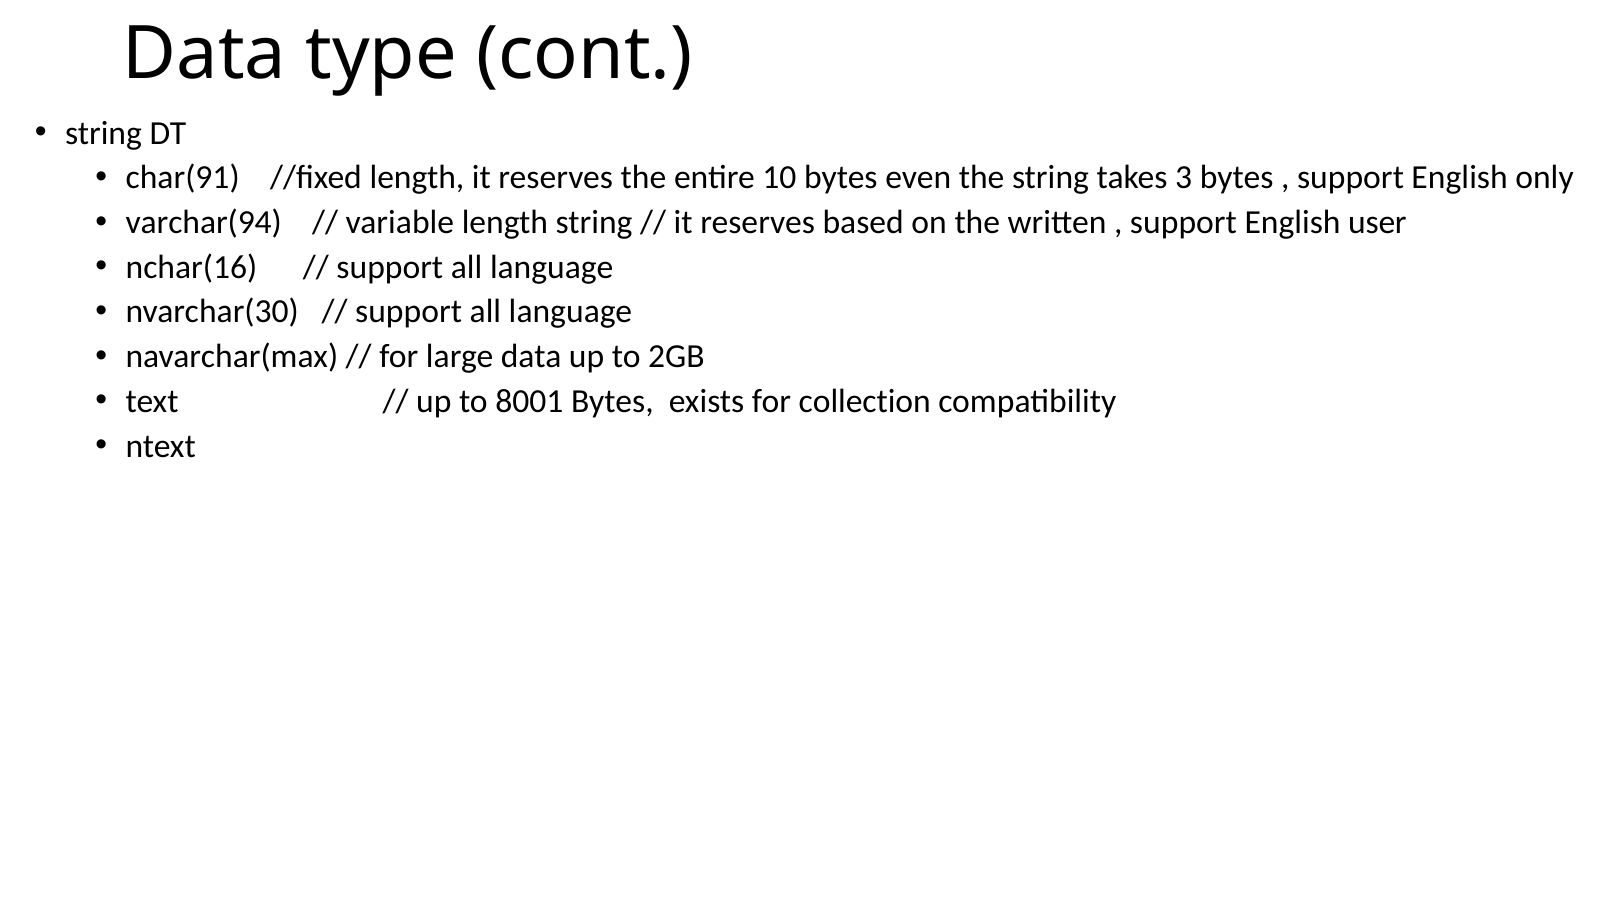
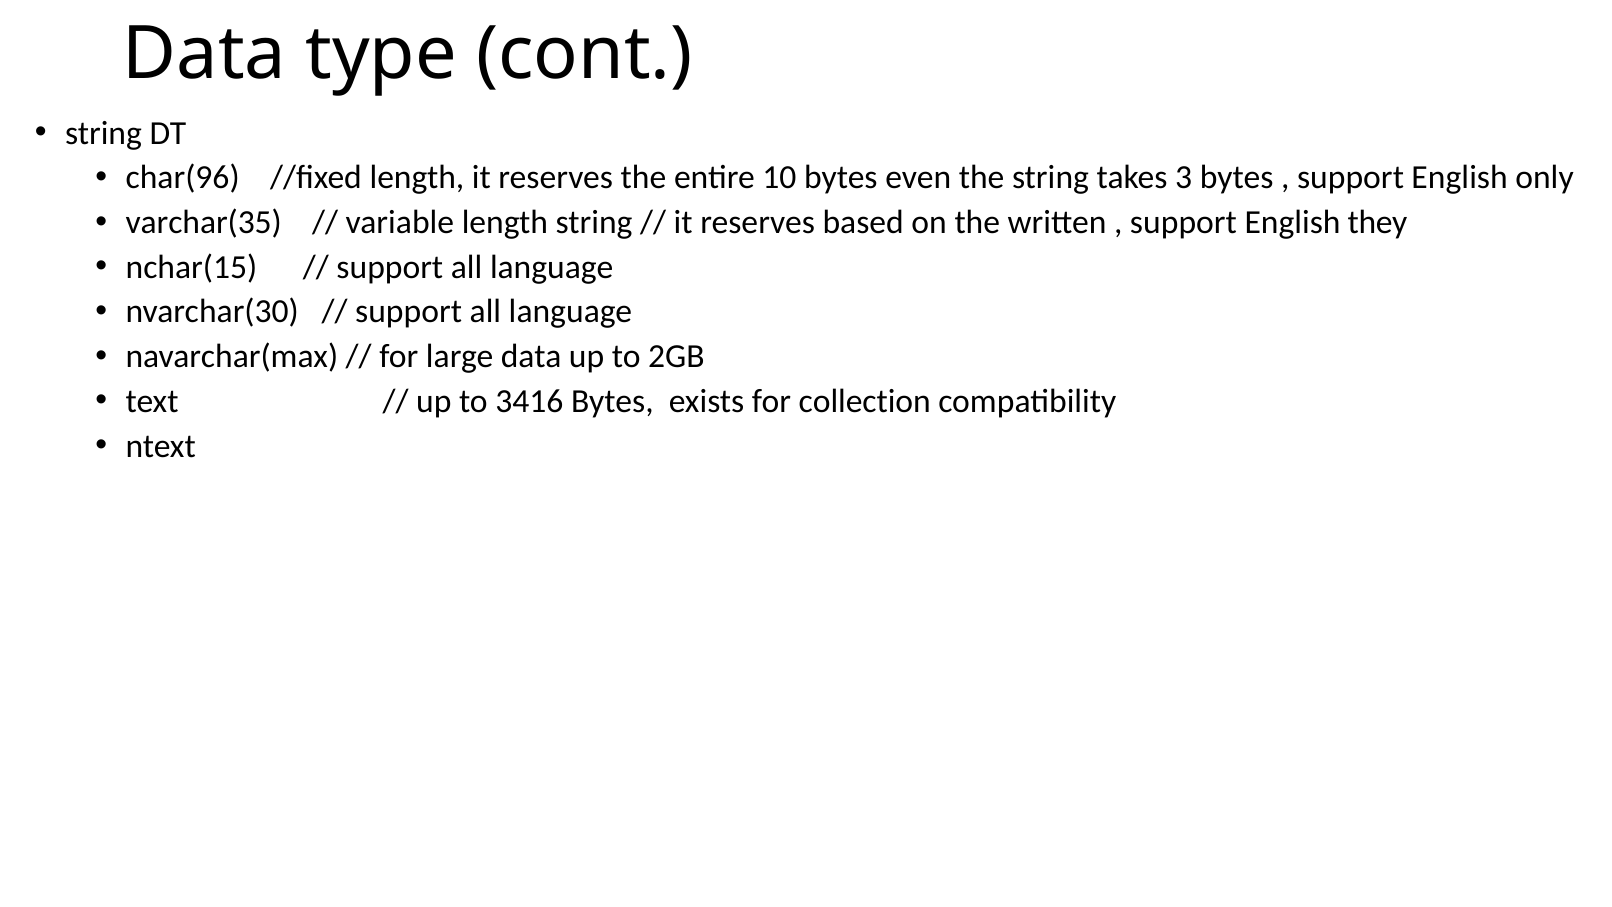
char(91: char(91 -> char(96 (183, 178)
varchar(94: varchar(94 -> varchar(35 (204, 222)
user: user -> they (1377, 222)
nchar(16: nchar(16 -> nchar(15 (191, 267)
8001: 8001 -> 3416 (529, 401)
